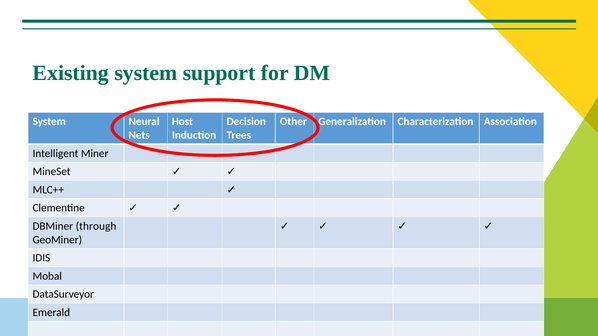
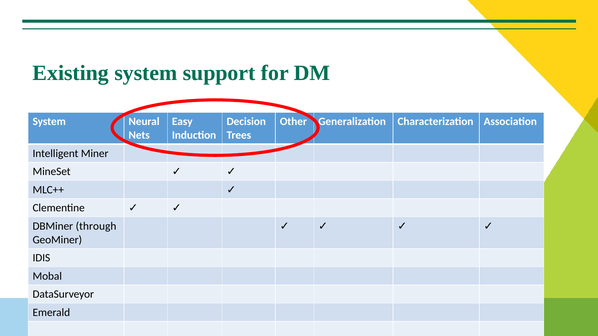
Host: Host -> Easy (182, 122)
